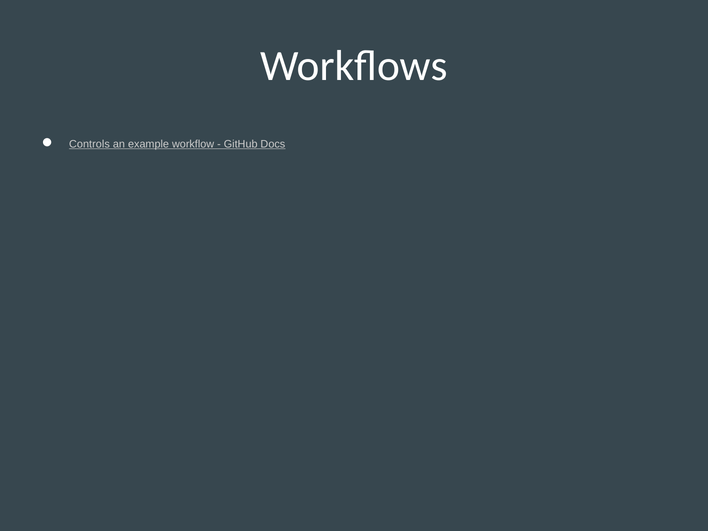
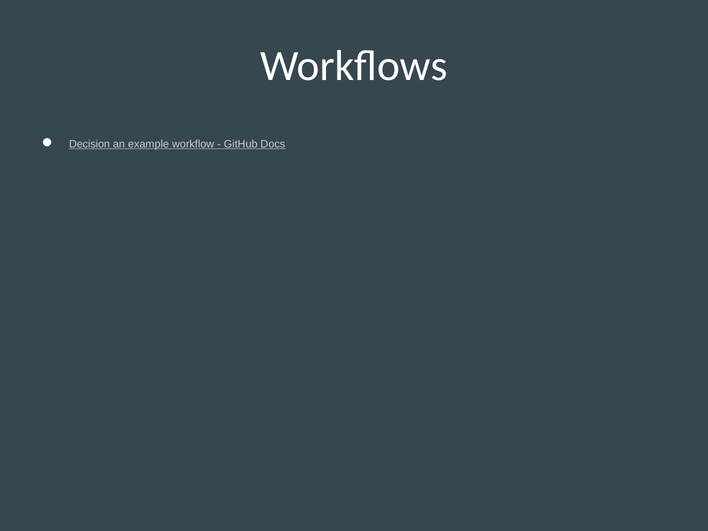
Controls: Controls -> Decision (90, 144)
